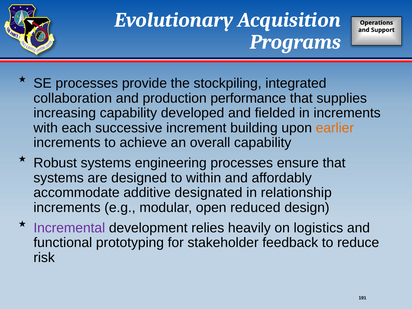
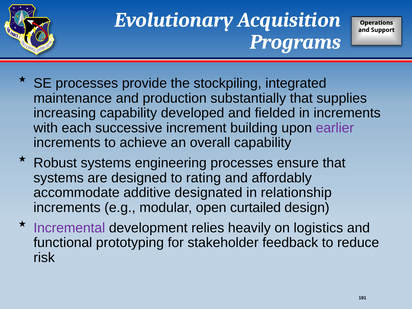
collaboration: collaboration -> maintenance (73, 98)
performance: performance -> substantially (248, 98)
earlier colour: orange -> purple (335, 128)
within: within -> rating (204, 178)
reduced: reduced -> curtailed (256, 208)
